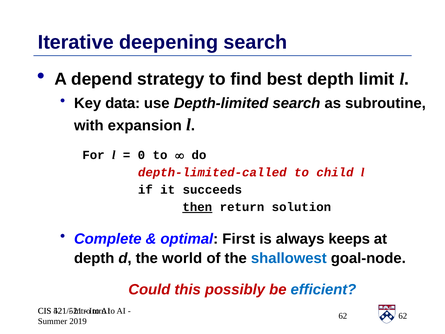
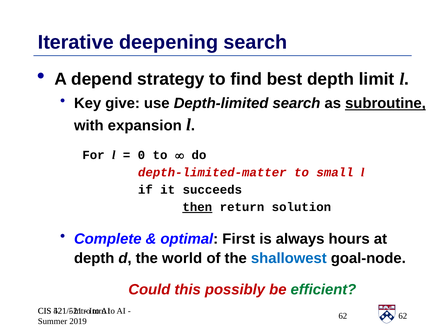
data: data -> give (123, 103)
subroutine underline: none -> present (385, 103)
depth-limited-called: depth-limited-called -> depth-limited-matter (212, 172)
child: child -> small (335, 172)
keeps: keeps -> hours (349, 239)
efficient colour: blue -> green (323, 289)
